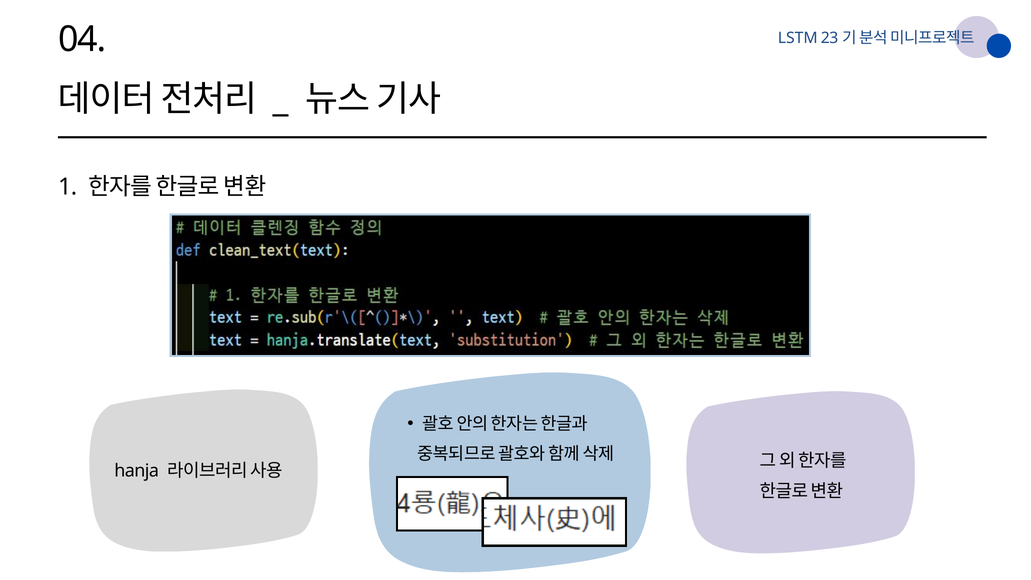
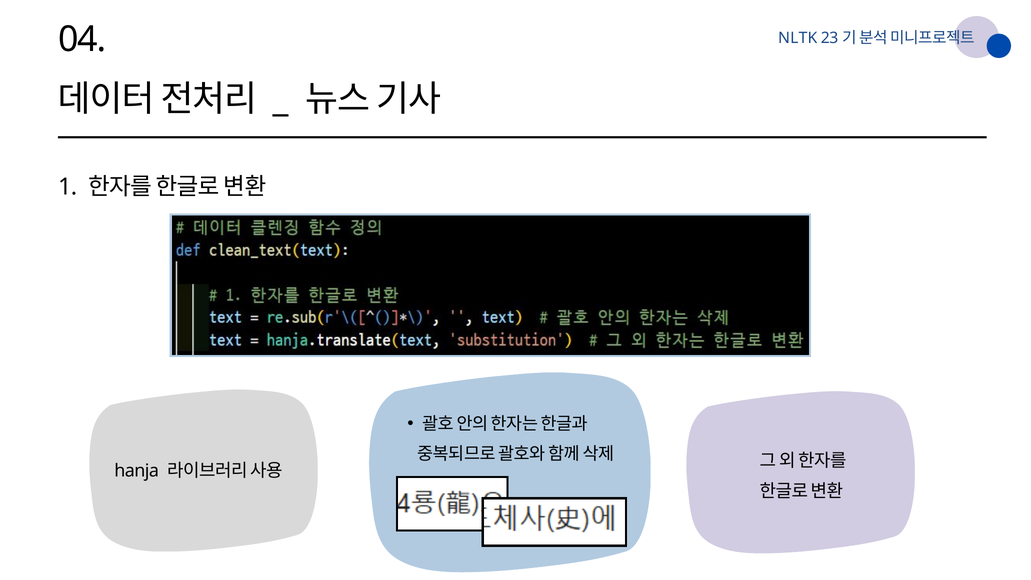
LSTM: LSTM -> NLTK (798, 38)
